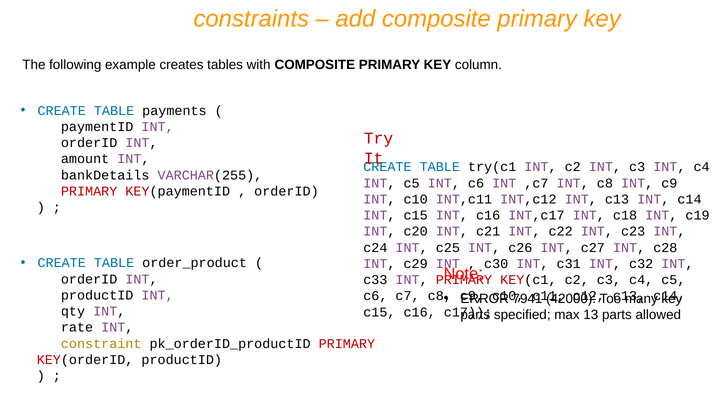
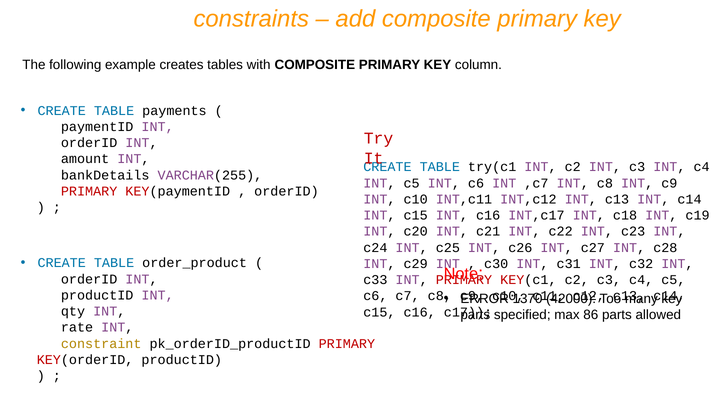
7941: 7941 -> 1370 (527, 299)
13: 13 -> 86 (591, 315)
